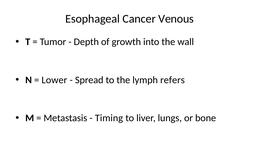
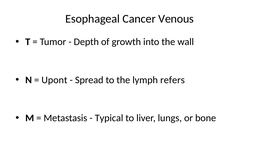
Lower: Lower -> Upont (54, 80)
Timing: Timing -> Typical (109, 119)
